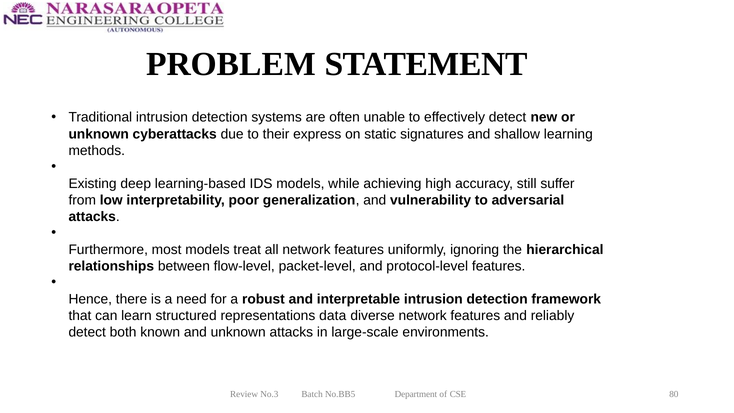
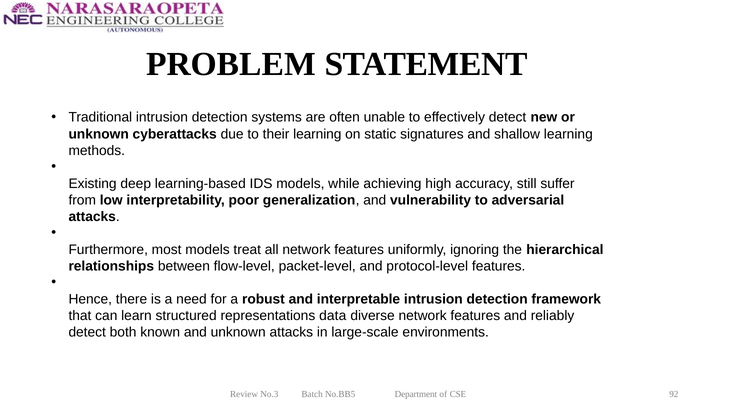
their express: express -> learning (317, 134)
80: 80 -> 92 (674, 394)
